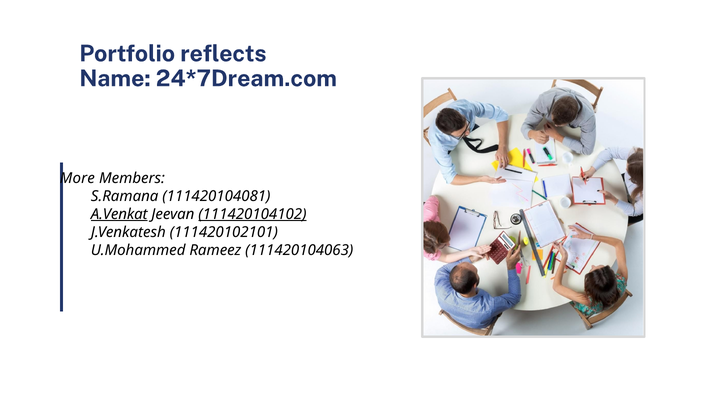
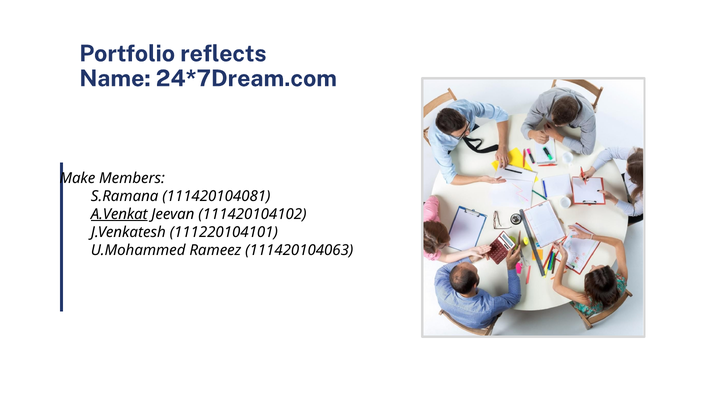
More: More -> Make (77, 178)
111420104102 underline: present -> none (252, 215)
111420102101: 111420102101 -> 111220104101 (224, 233)
